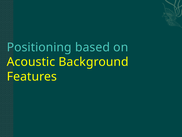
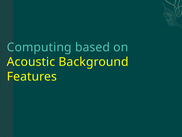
Positioning: Positioning -> Computing (39, 47)
